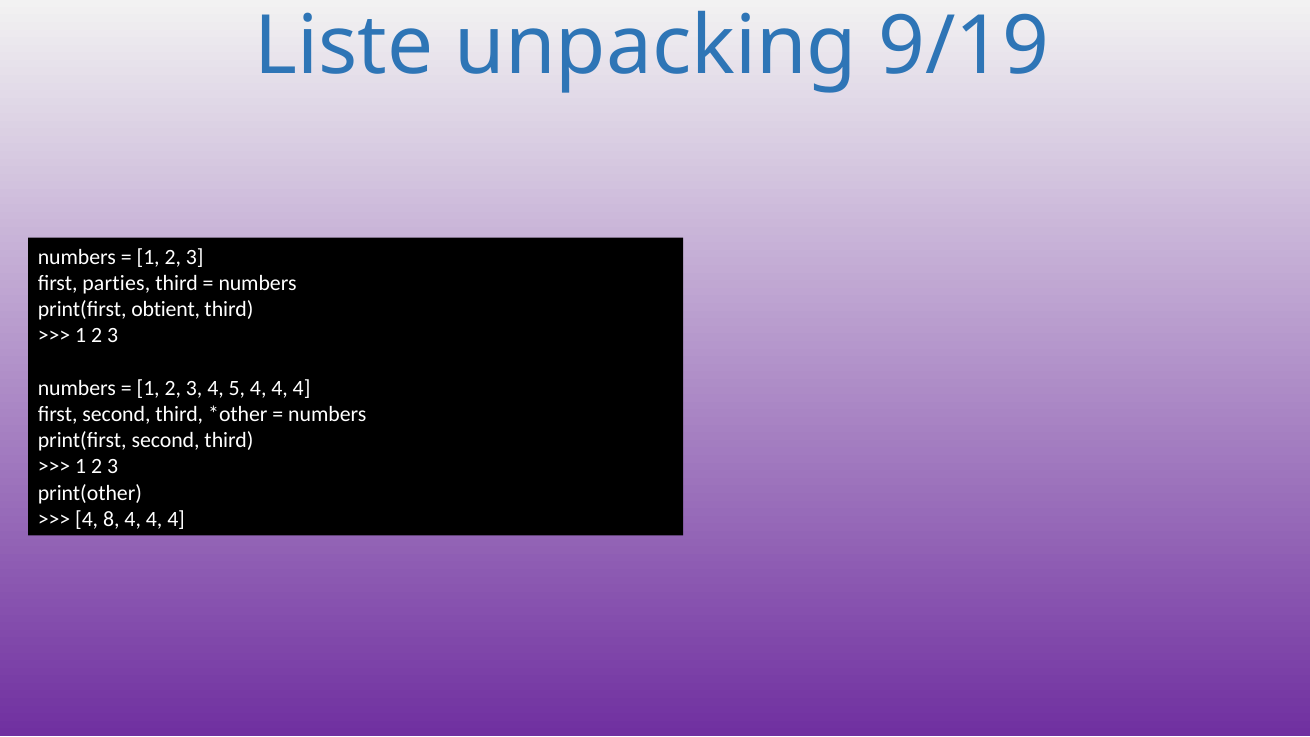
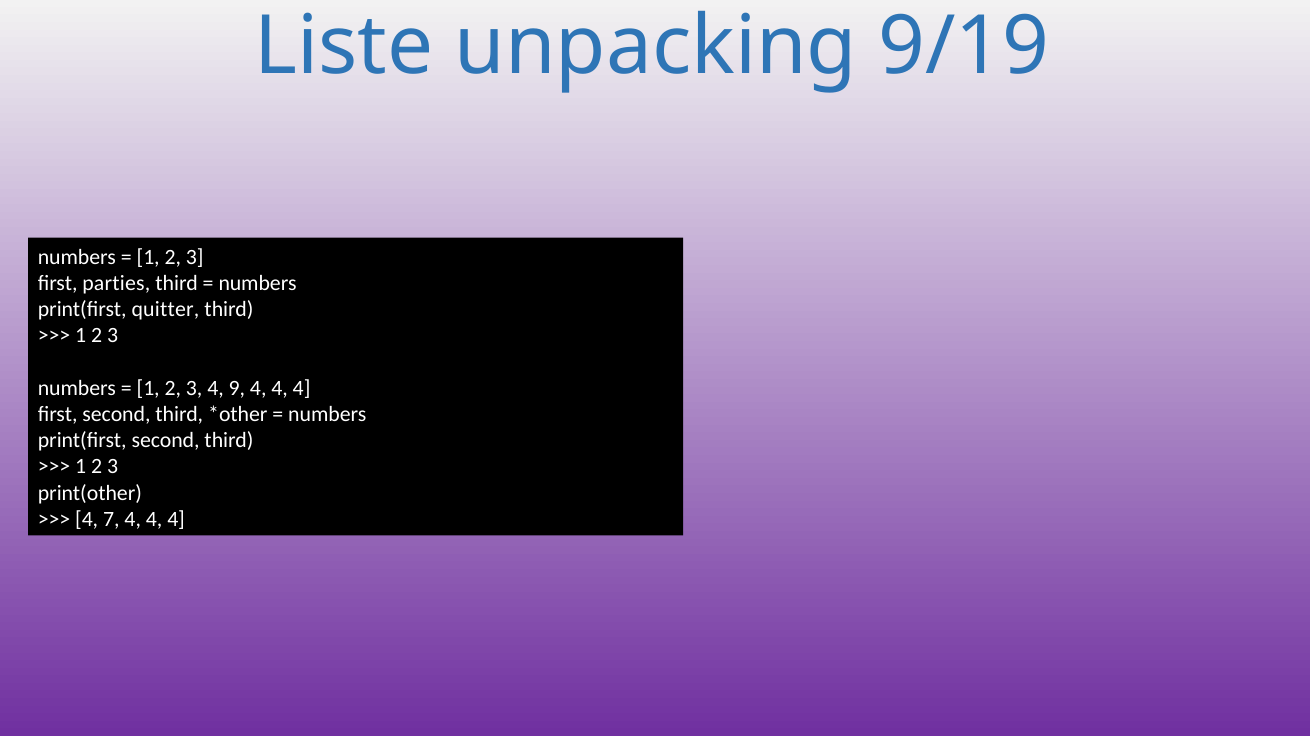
obtient: obtient -> quitter (165, 310)
5: 5 -> 9 (237, 388)
8: 8 -> 7 (111, 519)
